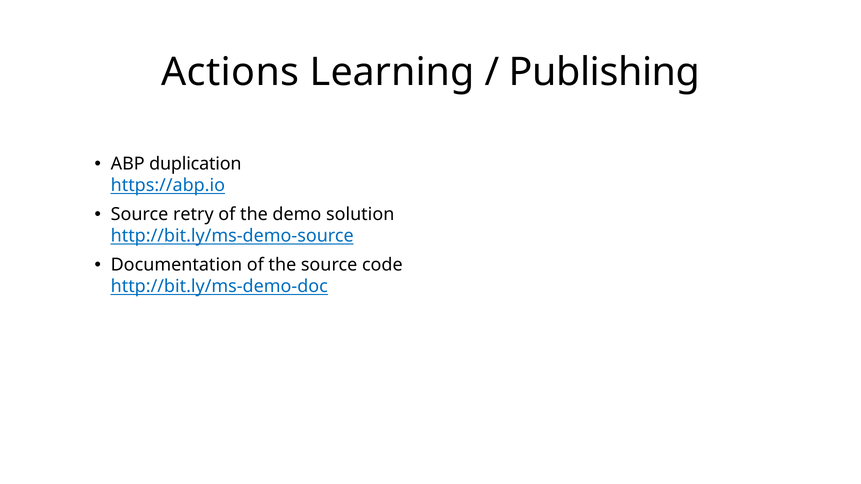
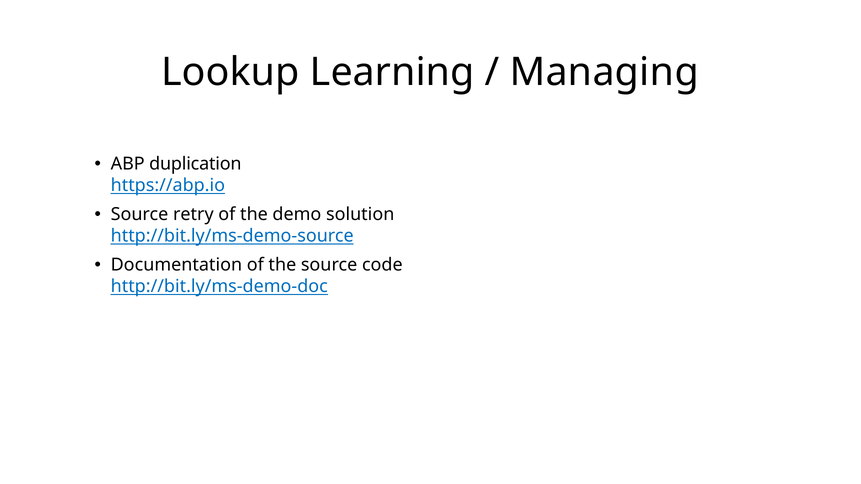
Actions: Actions -> Lookup (230, 72)
Publishing: Publishing -> Managing (604, 72)
